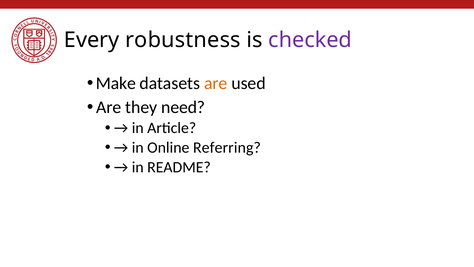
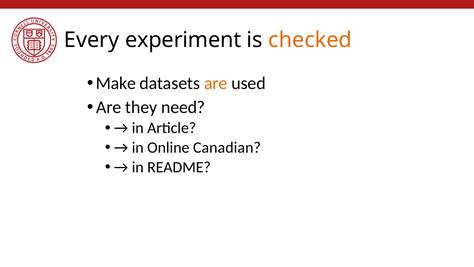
robustness: robustness -> experiment (183, 40)
checked colour: purple -> orange (310, 40)
Referring: Referring -> Canadian (227, 147)
